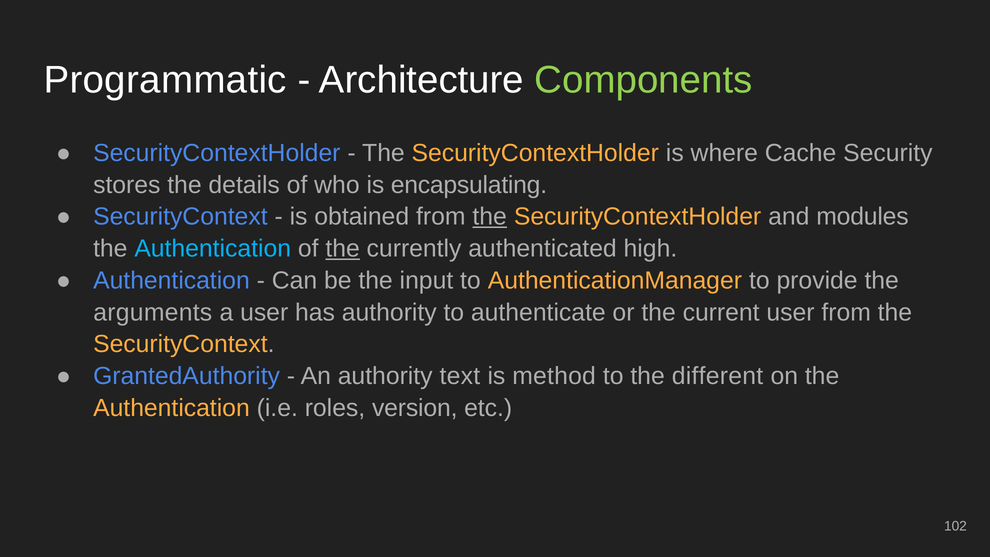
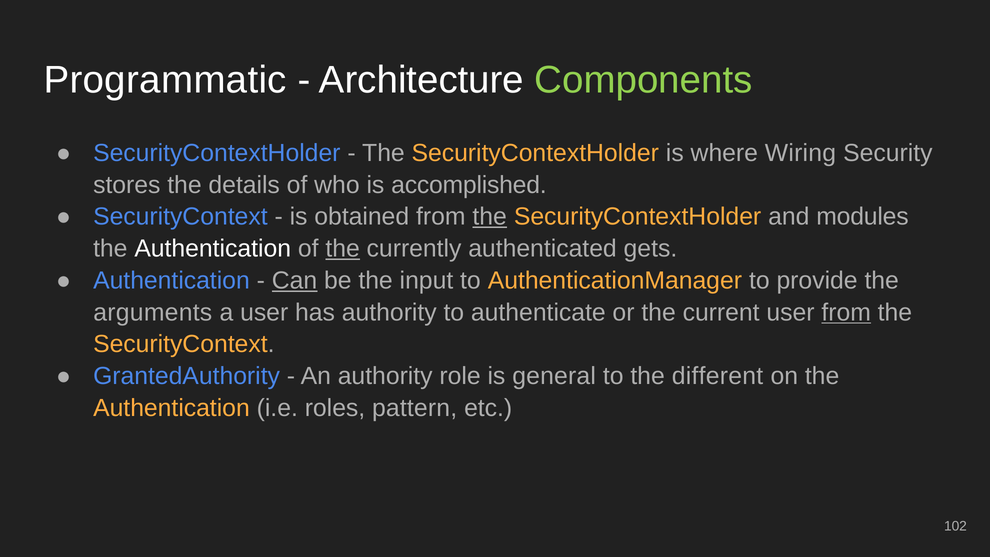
Cache: Cache -> Wiring (800, 153)
encapsulating: encapsulating -> accomplished (469, 185)
Authentication colour: light blue -> white (213, 249)
high: high -> gets (650, 249)
Can underline: none -> present (295, 280)
from underline: none -> present (846, 312)
text: text -> role (460, 376)
method: method -> general (554, 376)
version: version -> pattern (415, 408)
